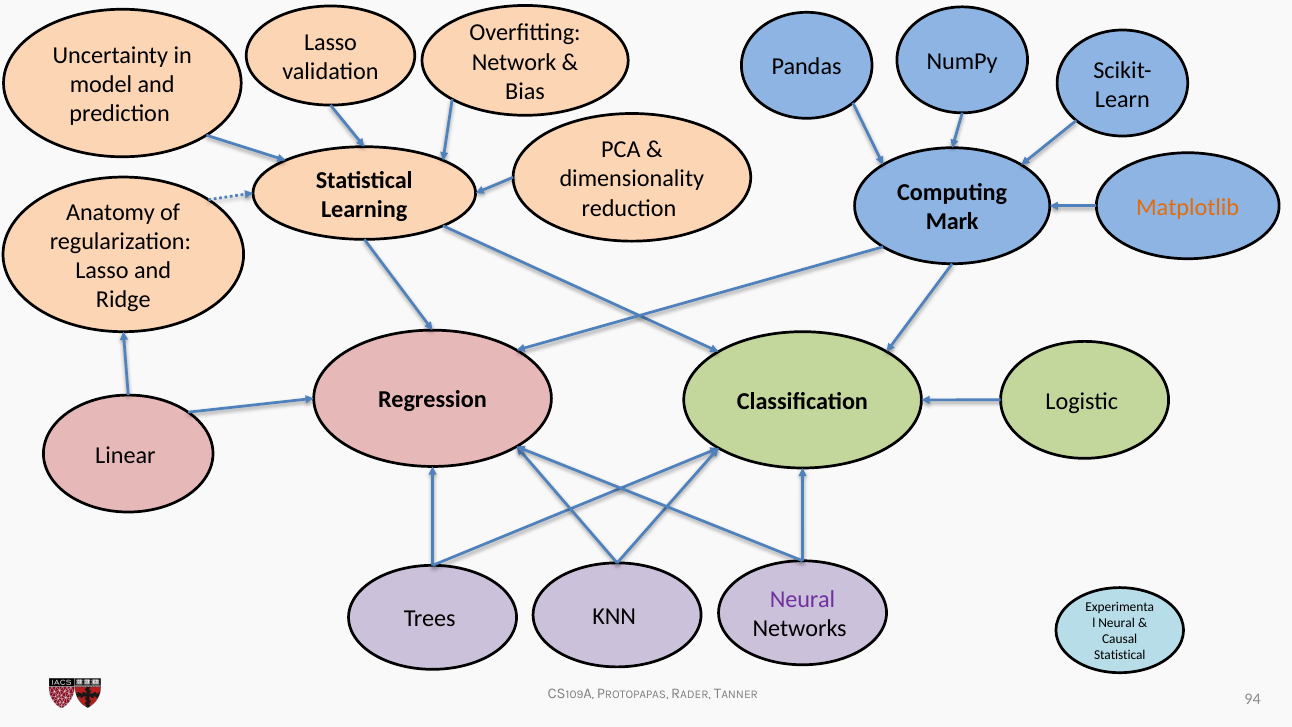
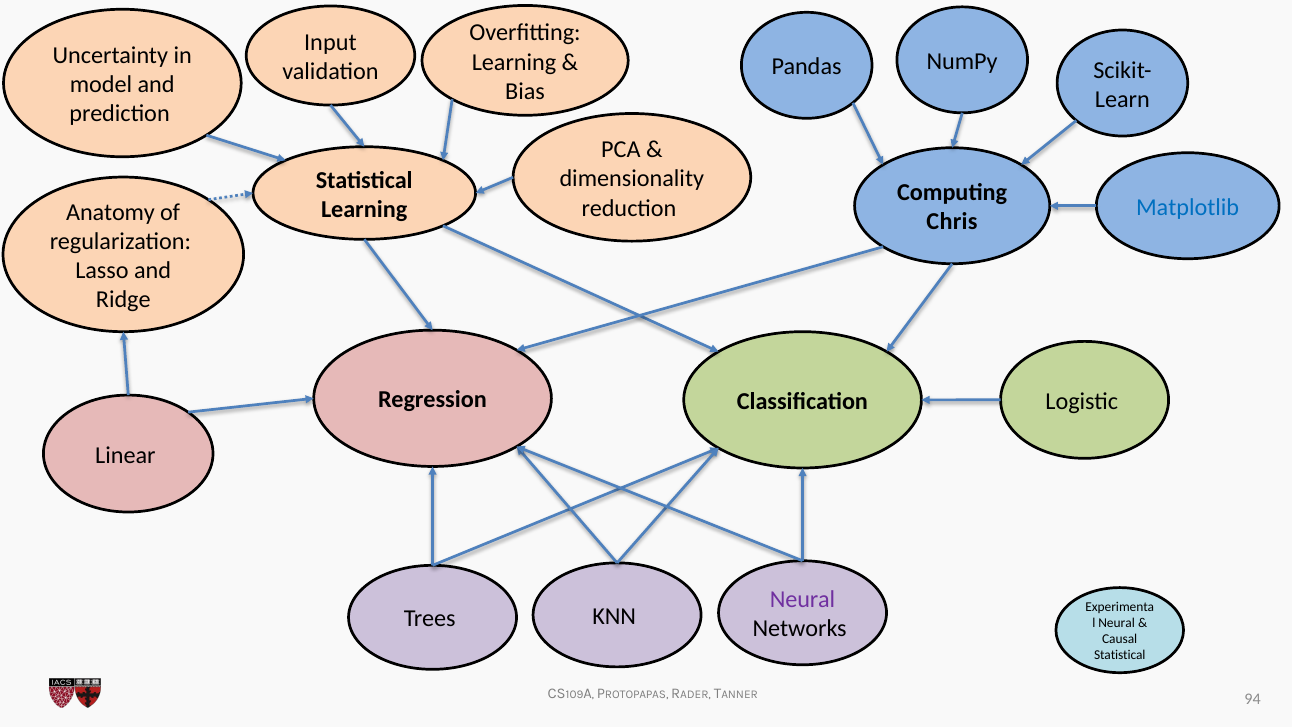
Lasso: Lasso -> Input (330, 43)
Network: Network -> Learning (514, 62)
Matplotlib colour: orange -> blue (1188, 207)
Mark: Mark -> Chris (952, 222)
